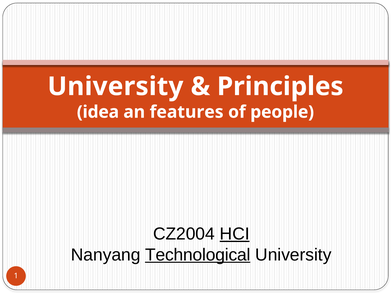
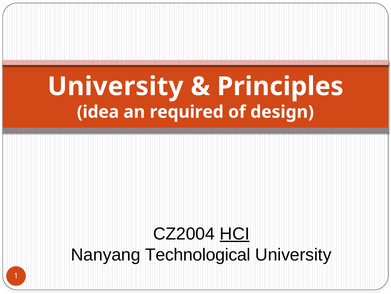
features: features -> required (187, 112)
people: people -> design (282, 112)
Technological underline: present -> none (198, 254)
